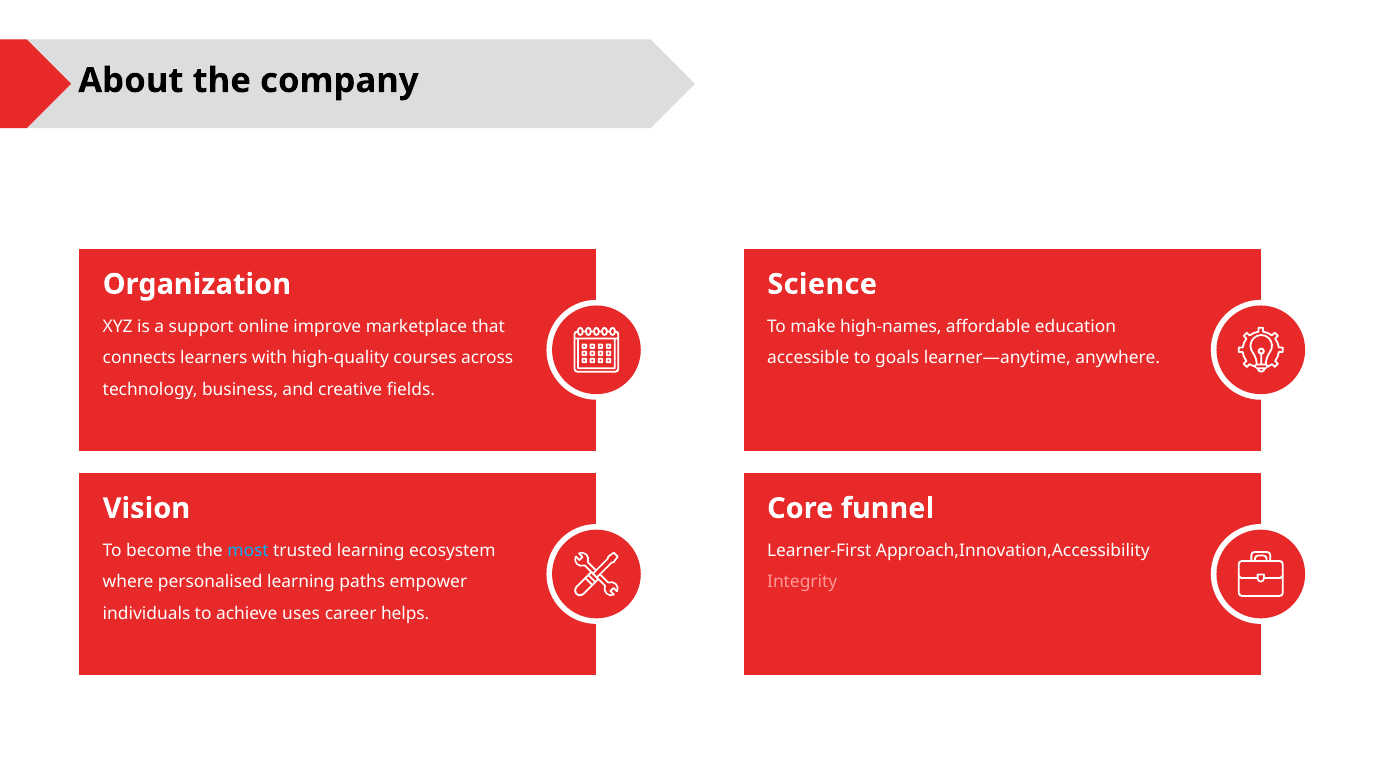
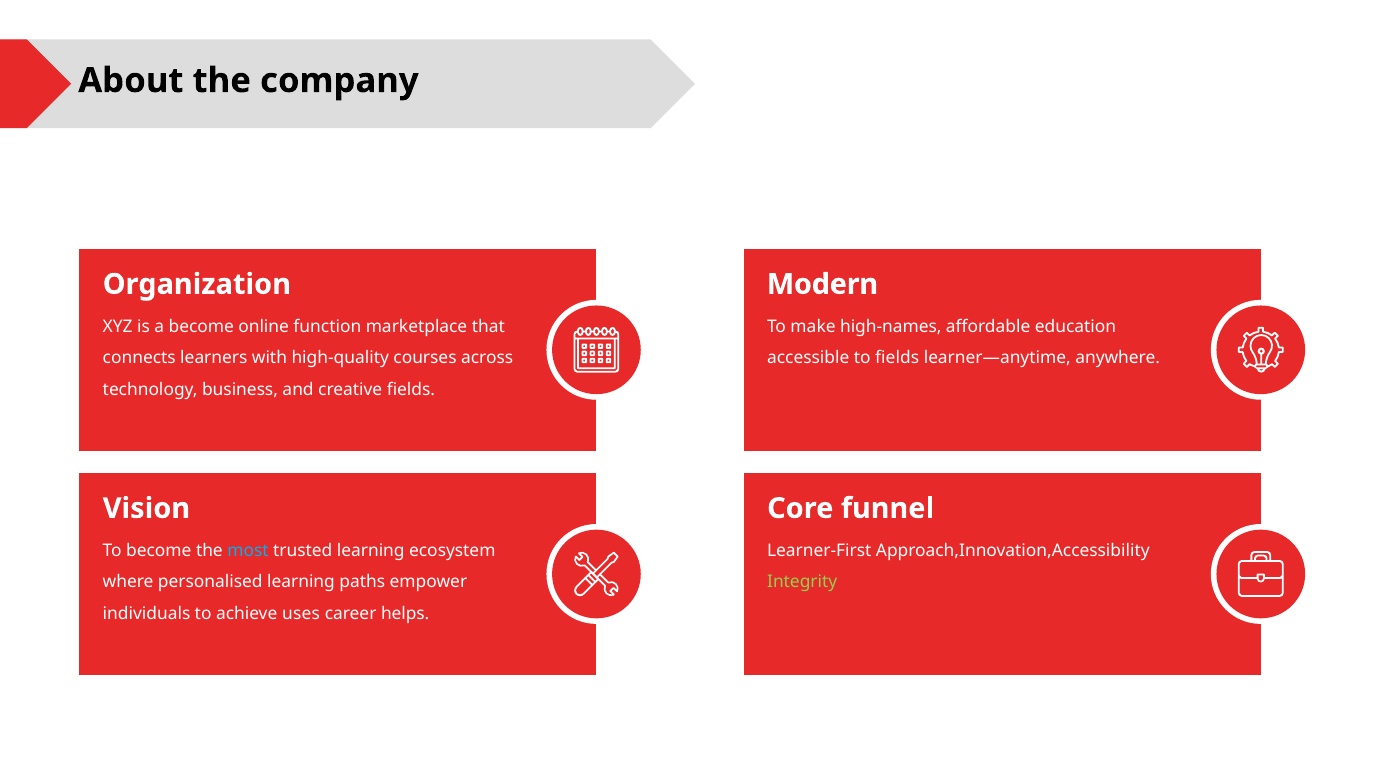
Science: Science -> Modern (822, 284)
a support: support -> become (201, 327)
improve: improve -> function (327, 327)
to goals: goals -> fields (897, 358)
Integrity colour: pink -> light green (802, 582)
